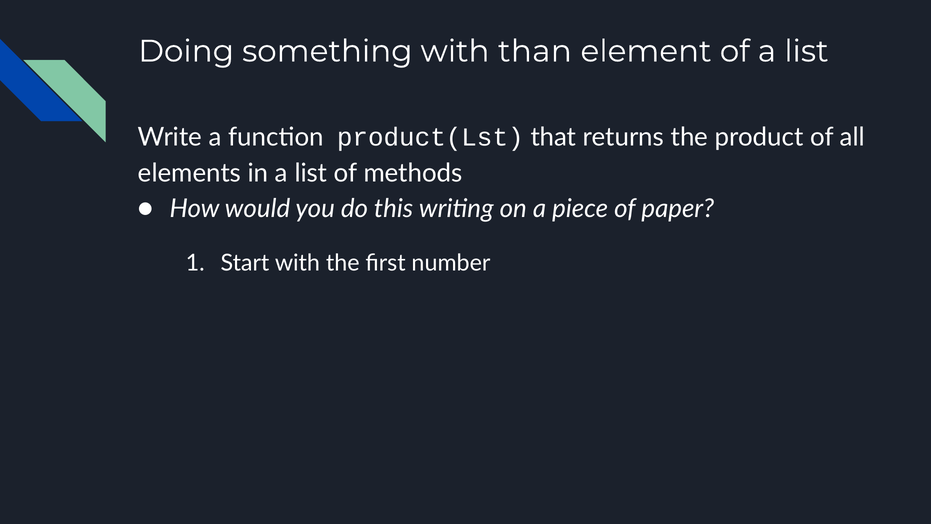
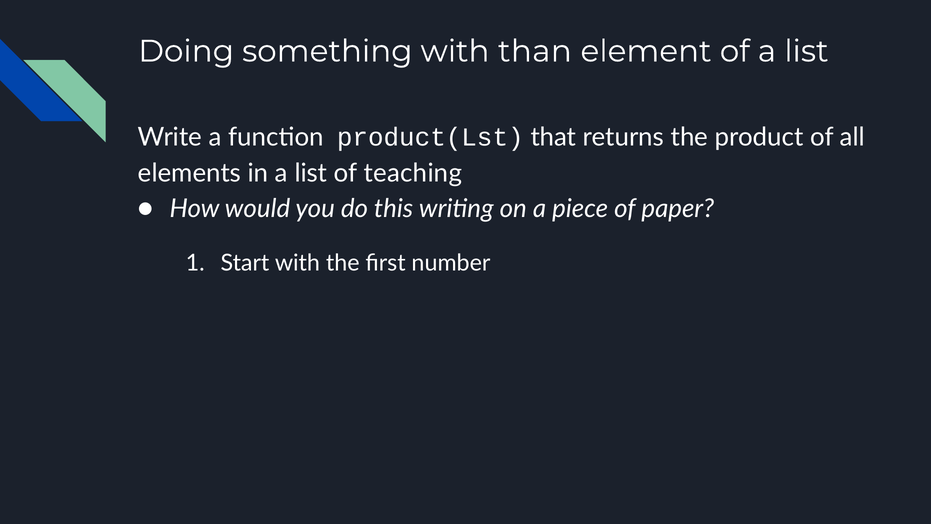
methods: methods -> teaching (413, 173)
